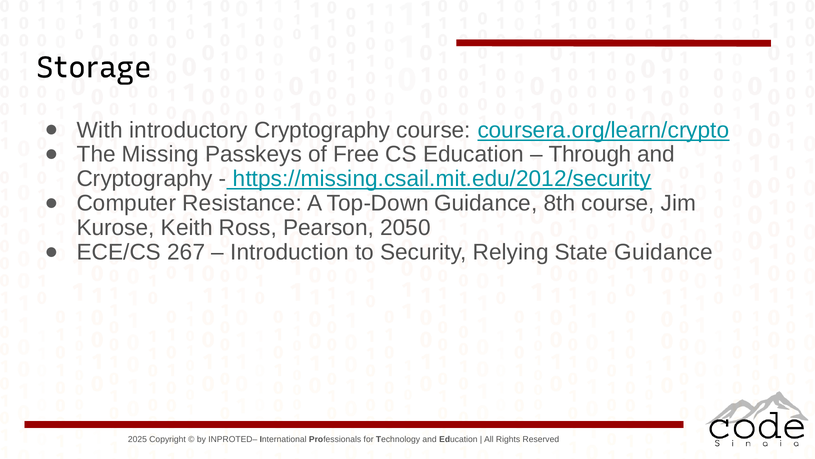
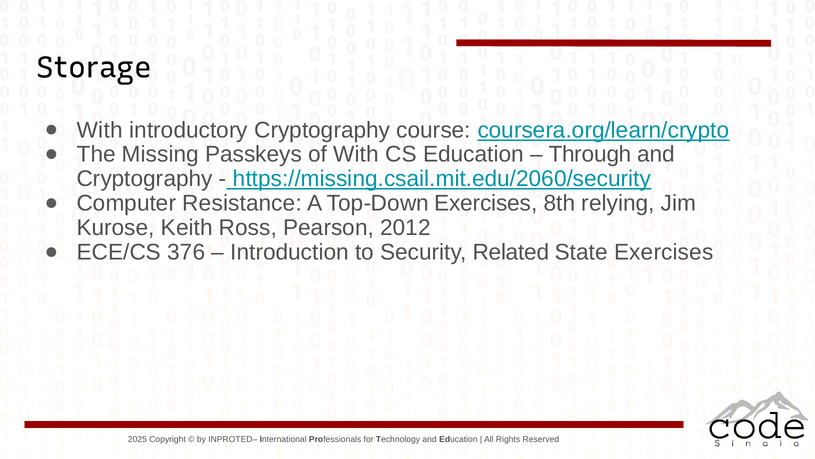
of Free: Free -> With (356, 154)
https://missing.csail.mit.edu/2012/security: https://missing.csail.mit.edu/2012/security -> https://missing.csail.mit.edu/2060/security (442, 179)
Top-Down Guidance: Guidance -> Exercises (486, 203)
8th course: course -> relying (618, 203)
2050: 2050 -> 2012 (405, 228)
267: 267 -> 376 (186, 252)
Relying: Relying -> Related (511, 252)
State Guidance: Guidance -> Exercises (664, 252)
